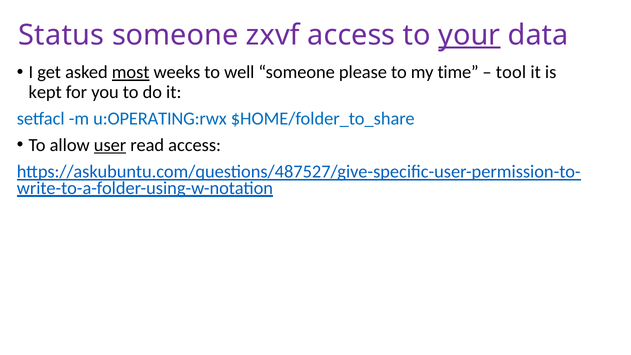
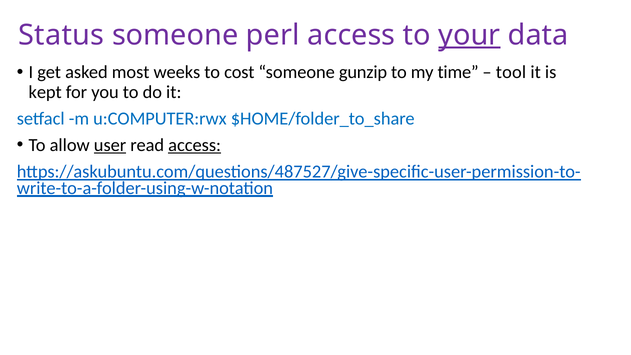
zxvf: zxvf -> perl (273, 35)
most underline: present -> none (131, 72)
well: well -> cost (239, 72)
please: please -> gunzip (363, 72)
u:OPERATING:rwx: u:OPERATING:rwx -> u:COMPUTER:rwx (160, 119)
access underline: none -> present (195, 145)
